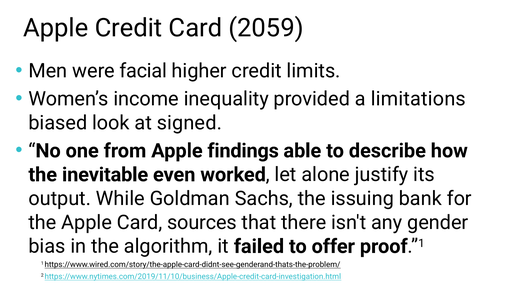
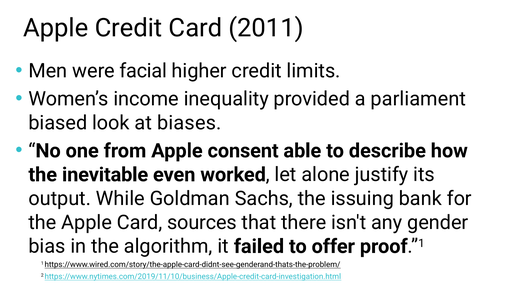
2059: 2059 -> 2011 (266, 28)
limitations: limitations -> parliament (418, 99)
signed: signed -> biases (189, 123)
findings: findings -> consent (243, 151)
